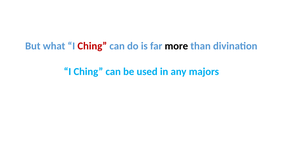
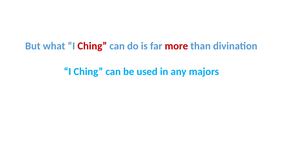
more colour: black -> red (176, 46)
